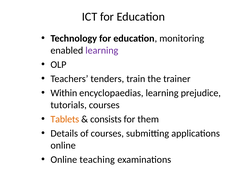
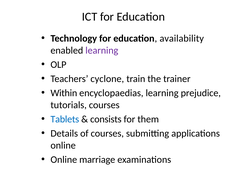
monitoring: monitoring -> availability (182, 38)
tenders: tenders -> cyclone (107, 78)
Tablets colour: orange -> blue (65, 119)
teaching: teaching -> marriage (97, 159)
